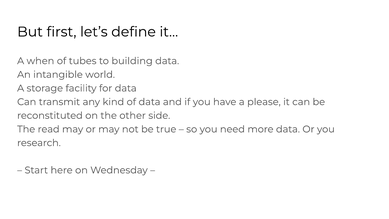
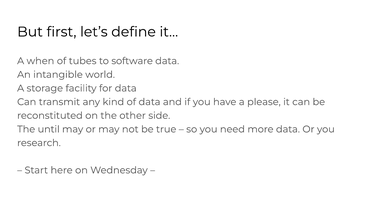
building: building -> software (132, 61)
read: read -> until (49, 129)
